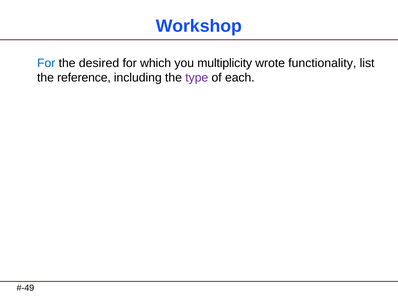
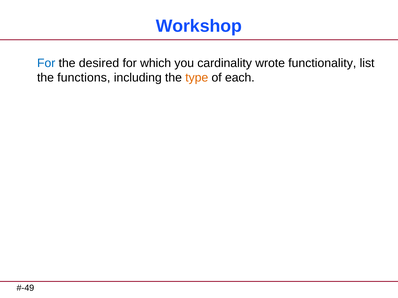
multiplicity: multiplicity -> cardinality (225, 63)
reference: reference -> functions (84, 78)
type colour: purple -> orange (197, 78)
